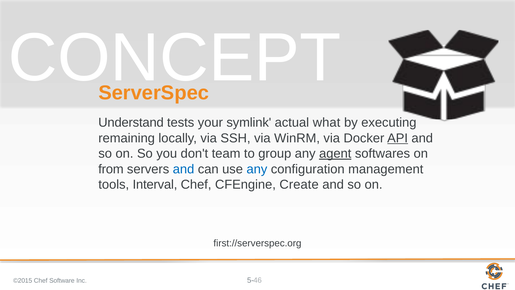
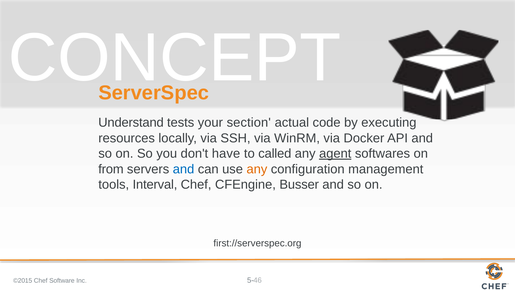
symlink: symlink -> section (249, 123)
what: what -> code (327, 123)
remaining: remaining -> resources (127, 138)
API underline: present -> none (398, 138)
team: team -> have (226, 154)
group: group -> called (275, 154)
any colour: blue -> orange (257, 169)
Create: Create -> Busser (299, 184)
